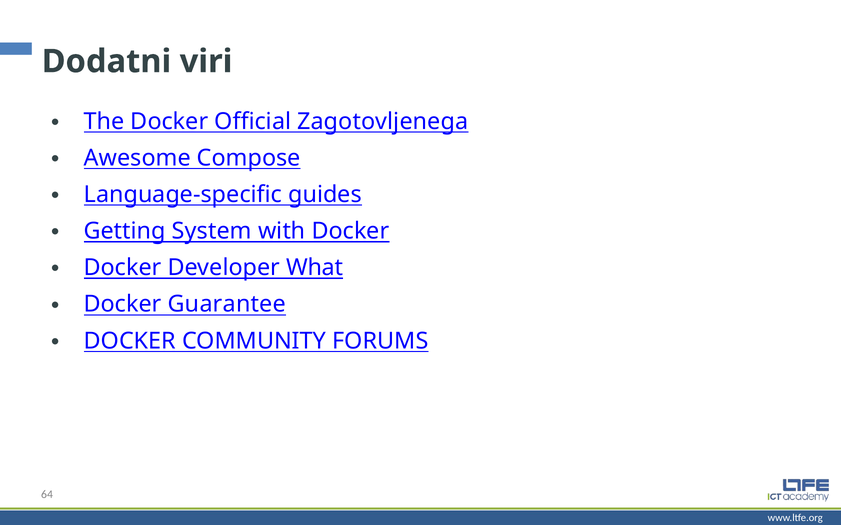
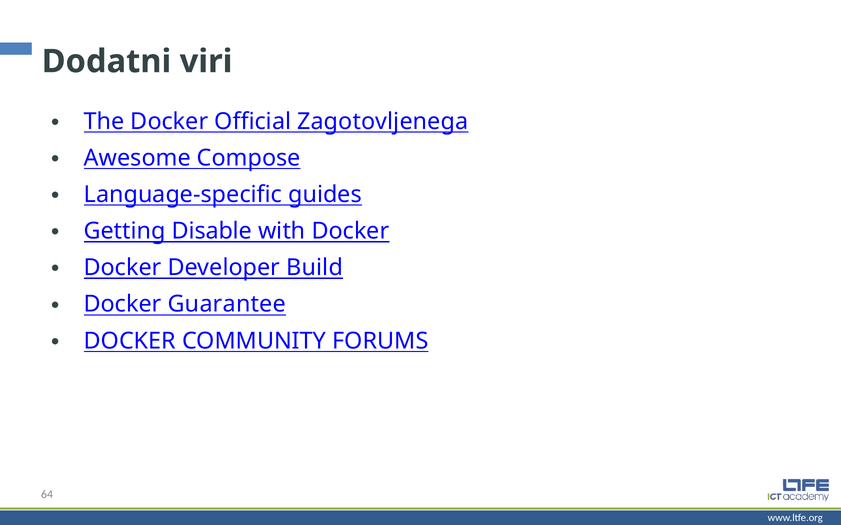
System: System -> Disable (212, 231)
What: What -> Build (315, 268)
